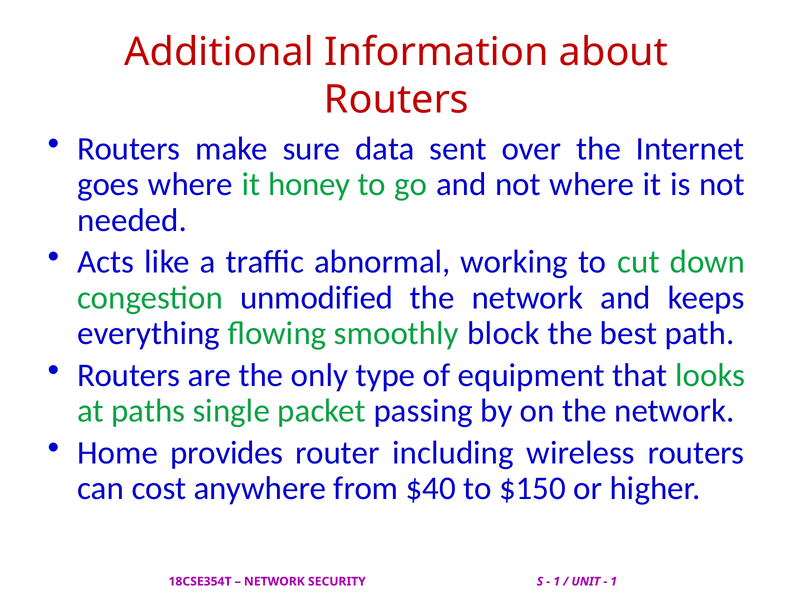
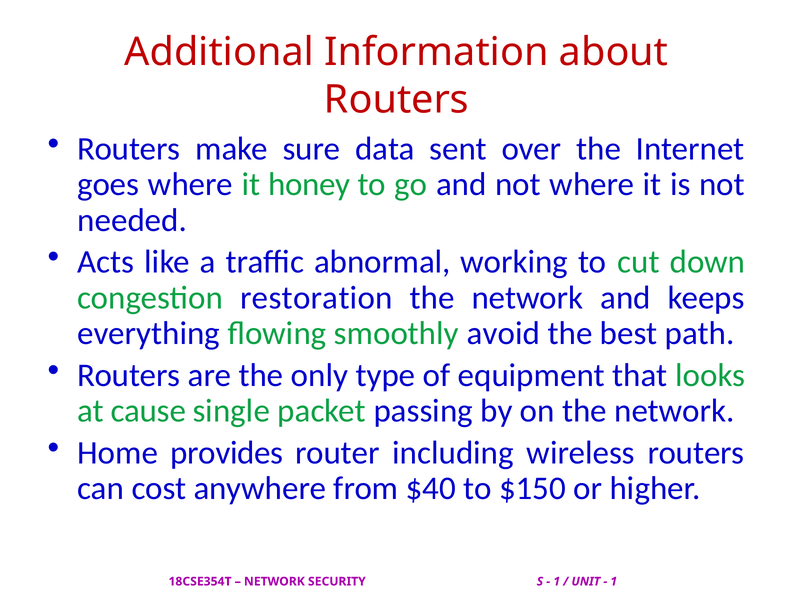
unmodified: unmodified -> restoration (316, 298)
block: block -> avoid (503, 334)
paths: paths -> cause (148, 412)
